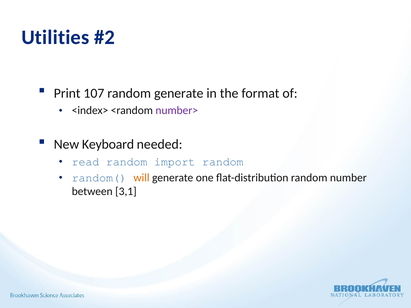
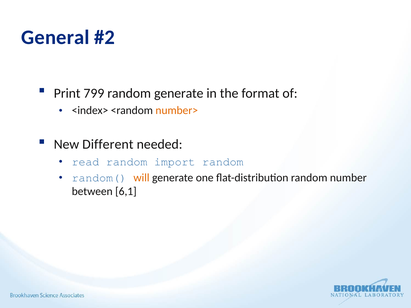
Utilities: Utilities -> General (55, 37)
107: 107 -> 799 (94, 93)
number> colour: purple -> orange (177, 111)
Keyboard: Keyboard -> Different (108, 145)
3,1: 3,1 -> 6,1 (126, 191)
